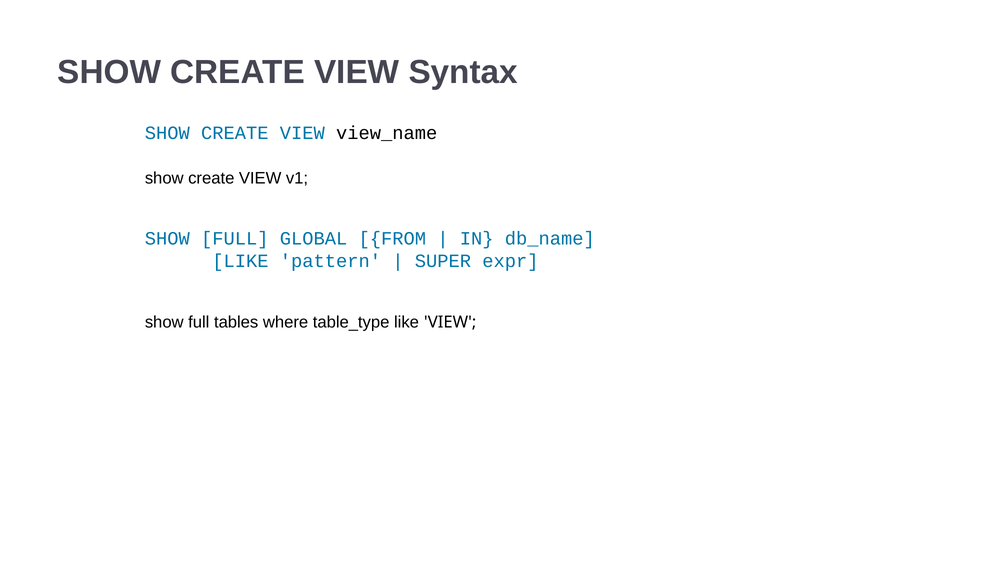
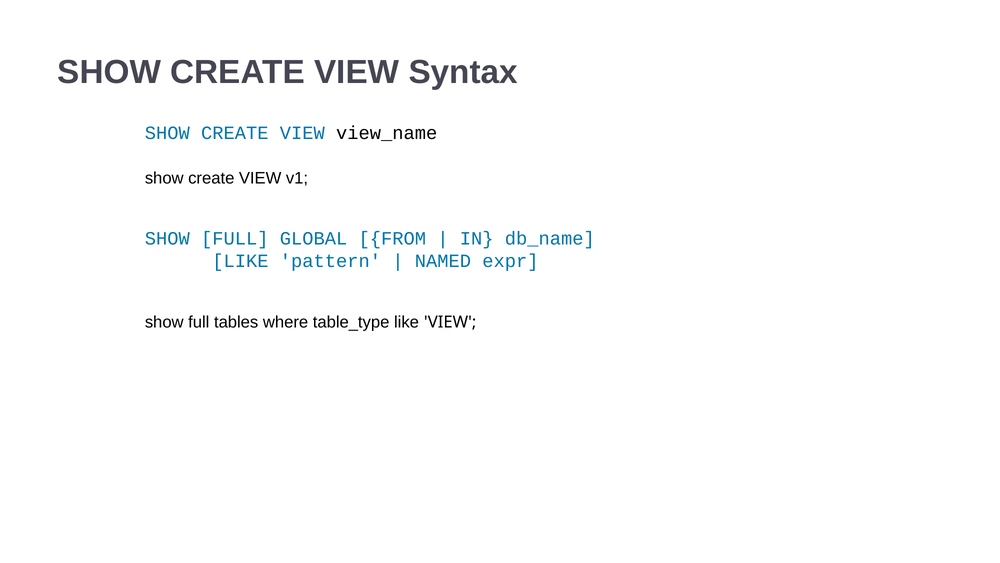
SUPER: SUPER -> NAMED (443, 261)
